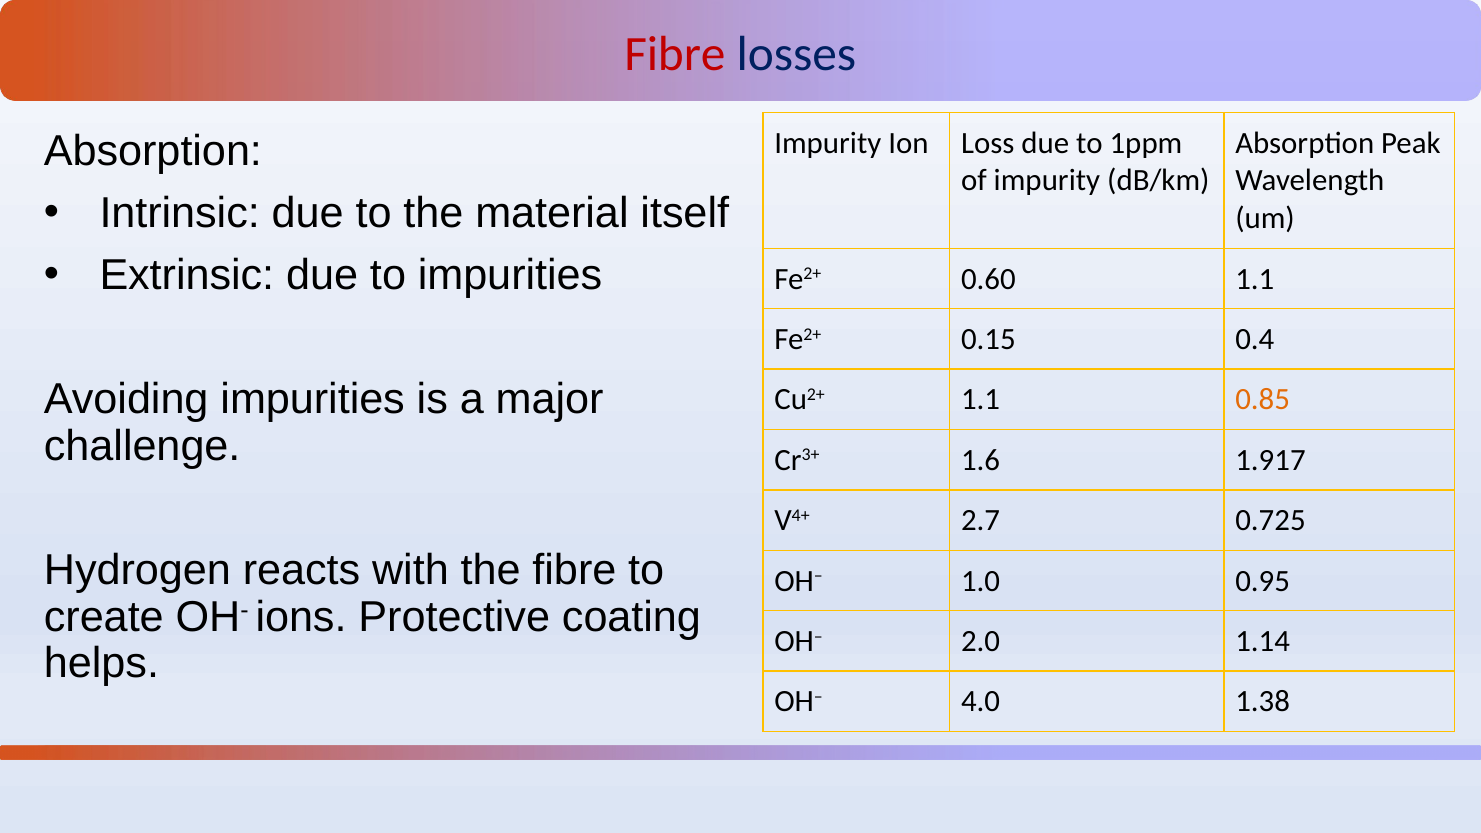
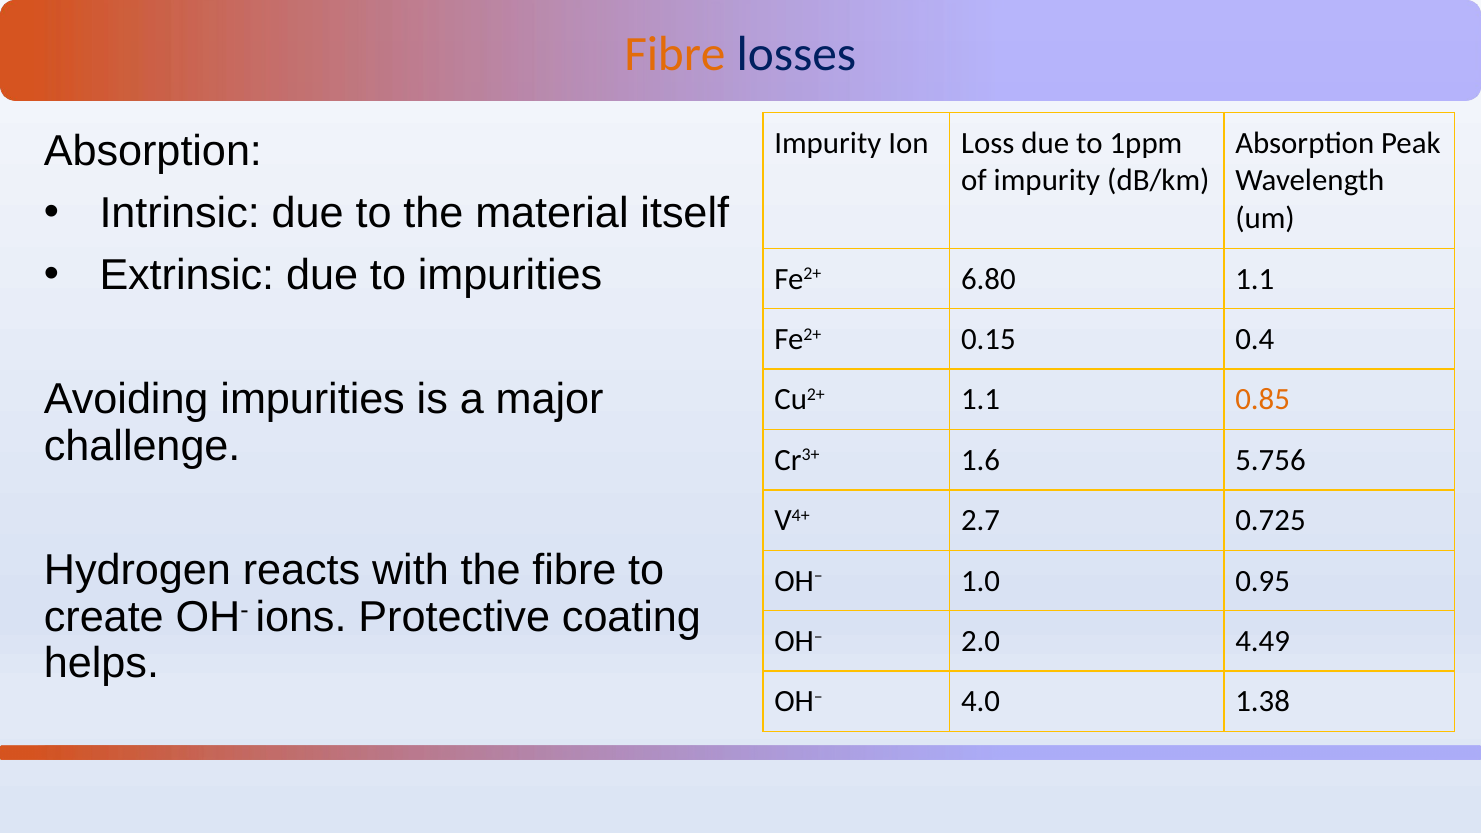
Fibre colour: red -> orange (675, 54)
0.60: 0.60 -> 6.80 (988, 279)
1.917: 1.917 -> 5.756 (1270, 460)
1.14: 1.14 -> 4.49 (1263, 641)
